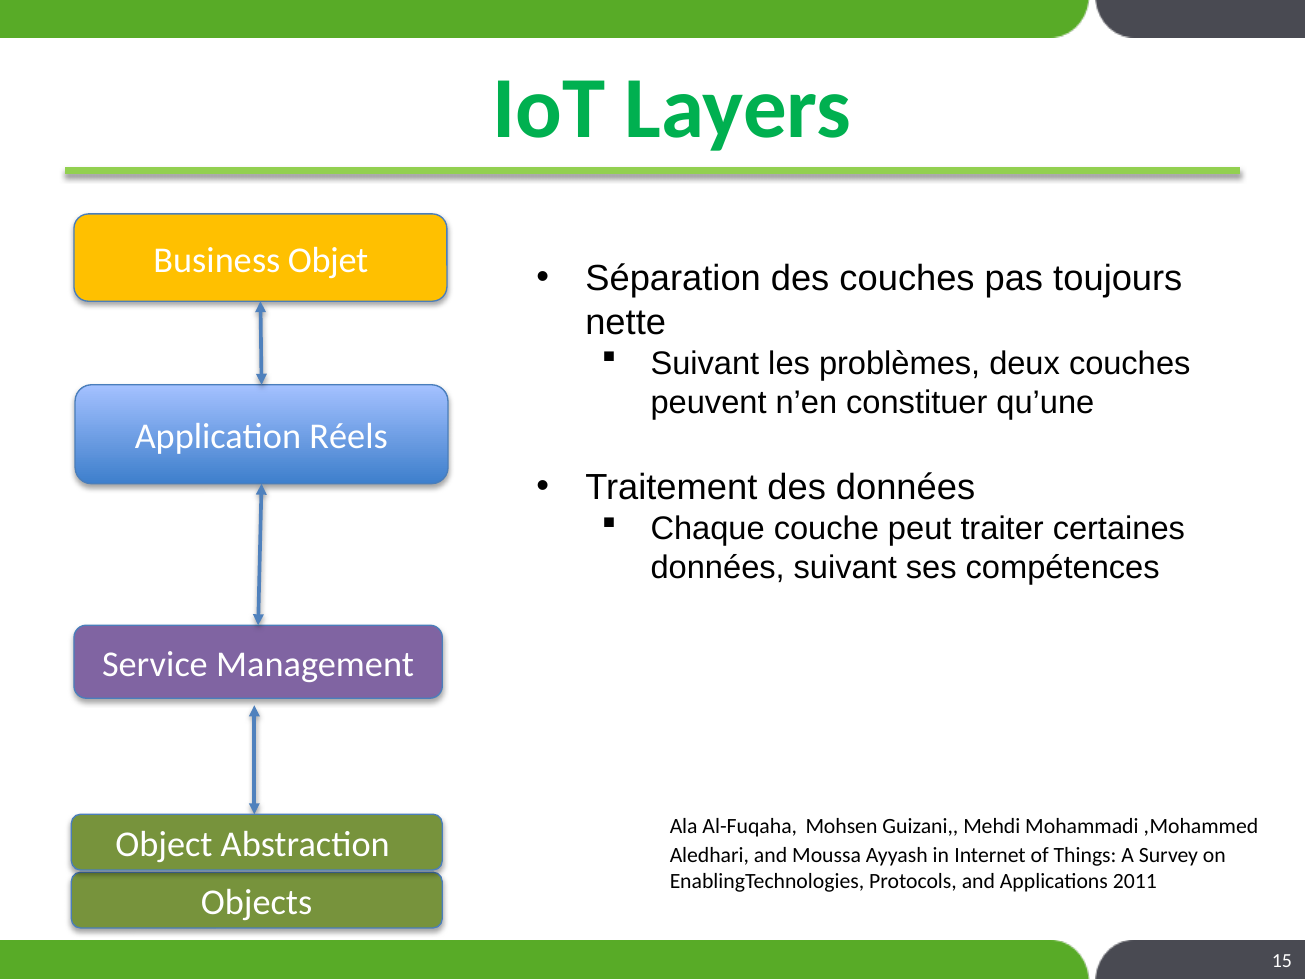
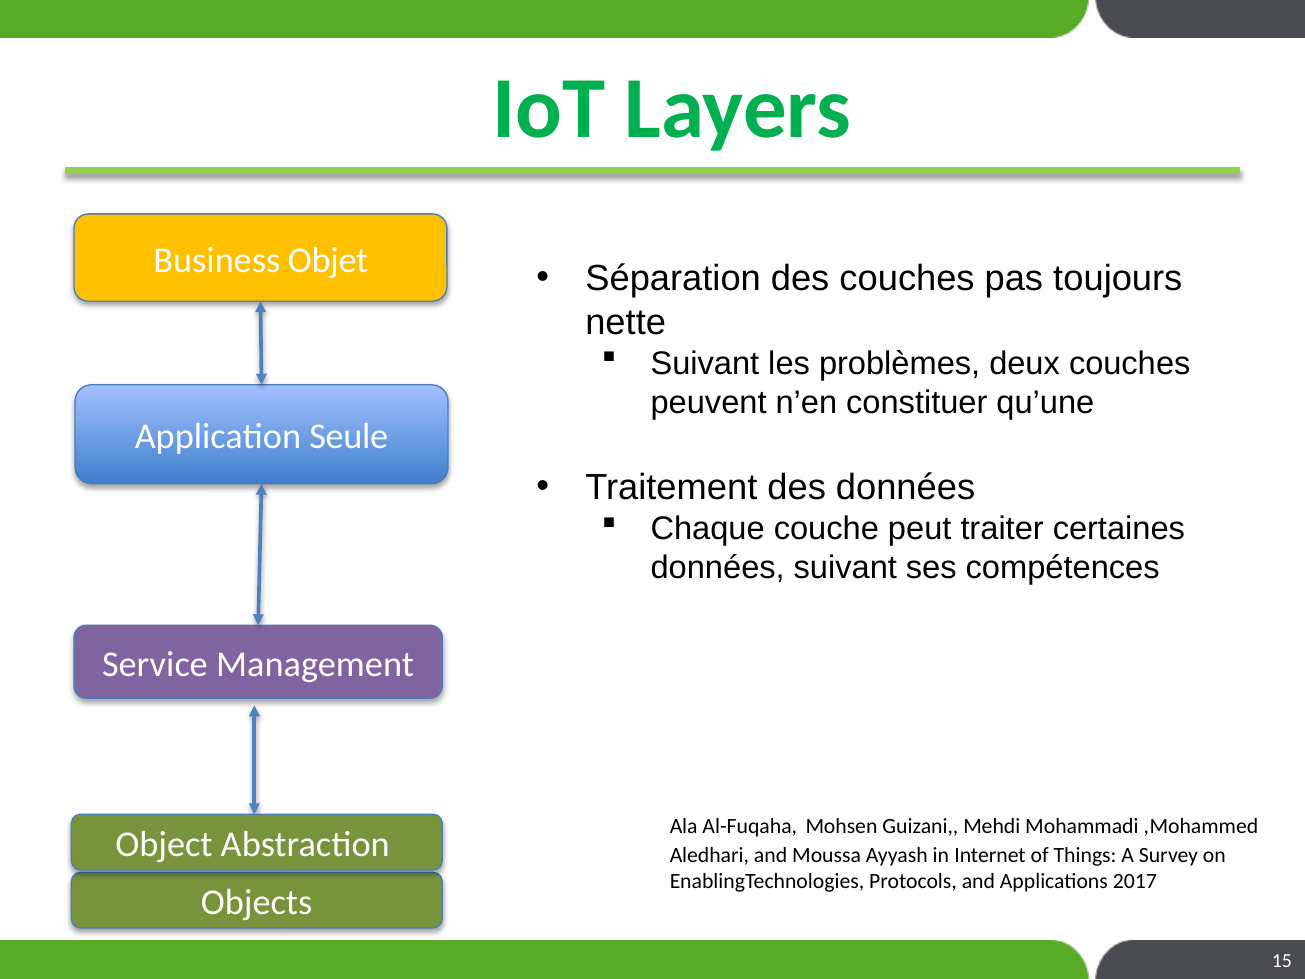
Réels: Réels -> Seule (349, 437)
2011: 2011 -> 2017 (1135, 881)
